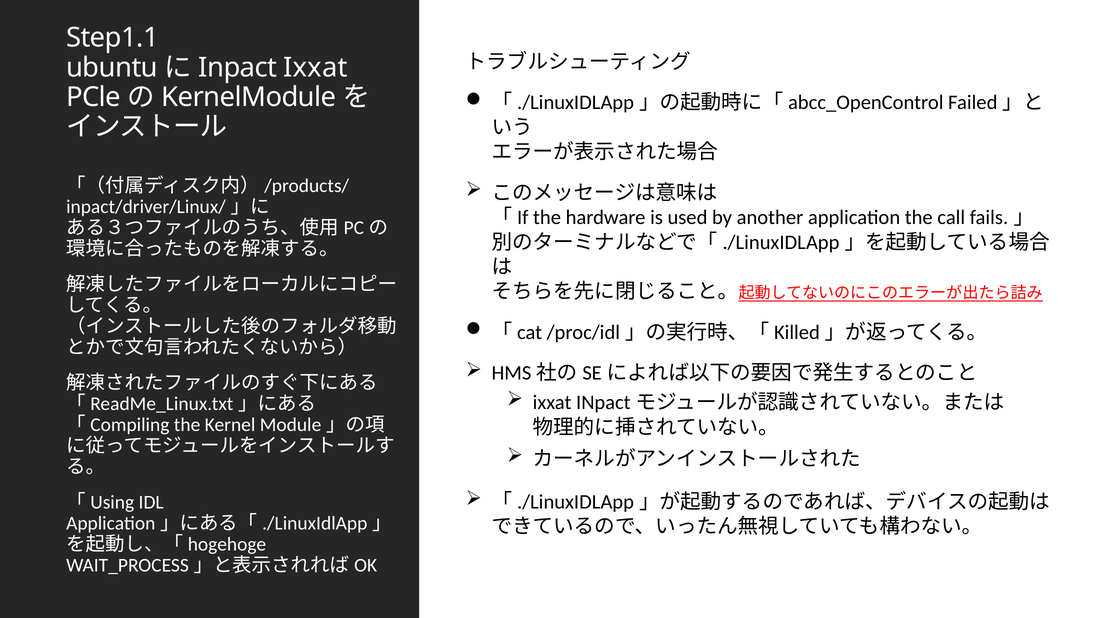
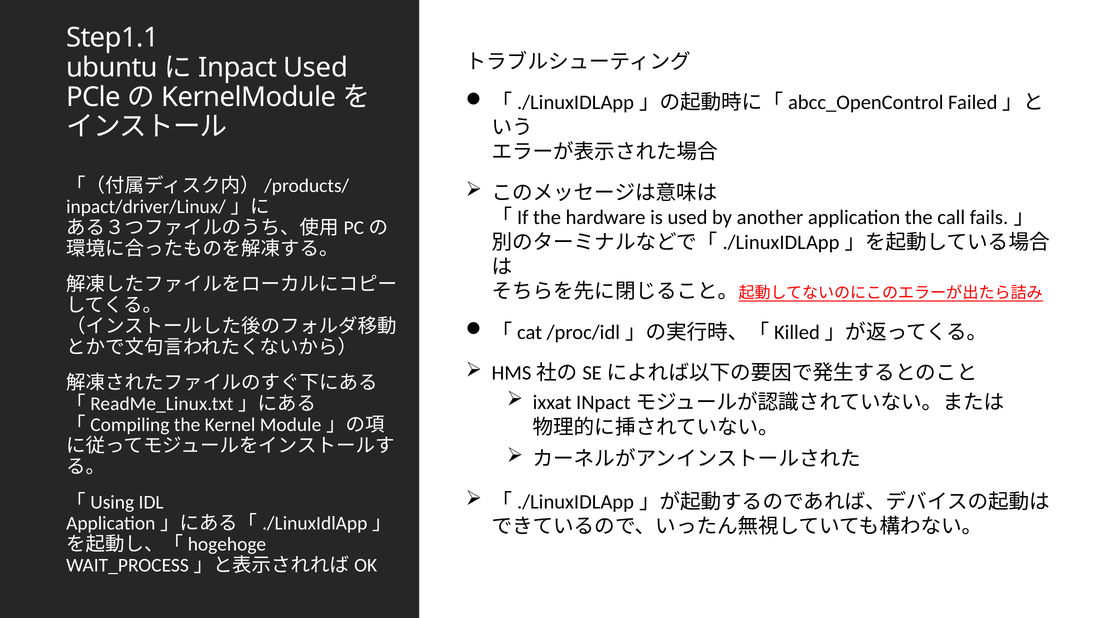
Ixxat: Ixxat -> Used (316, 68)
